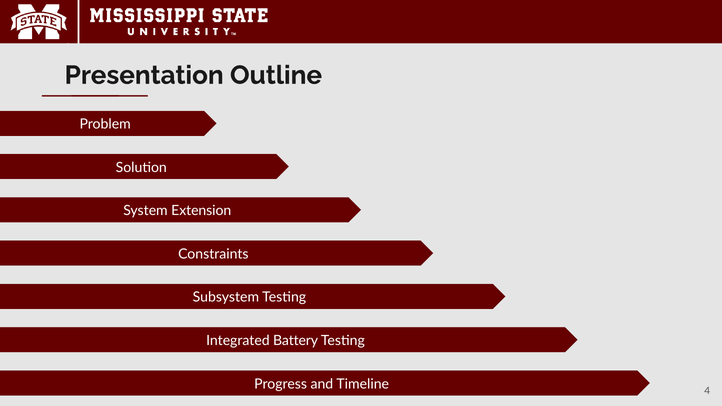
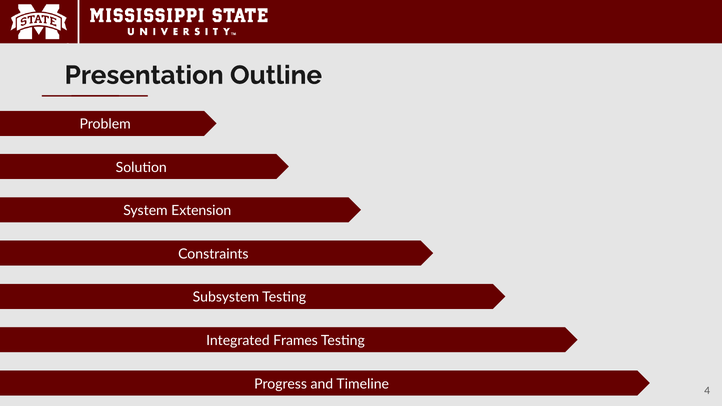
Battery: Battery -> Frames (296, 341)
